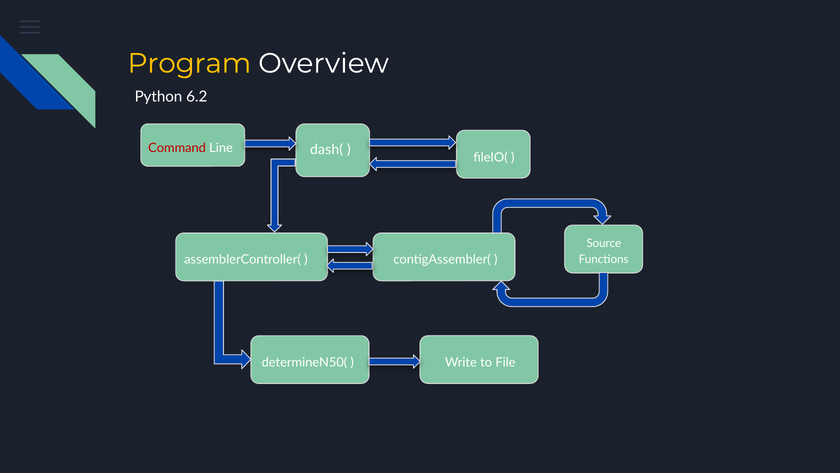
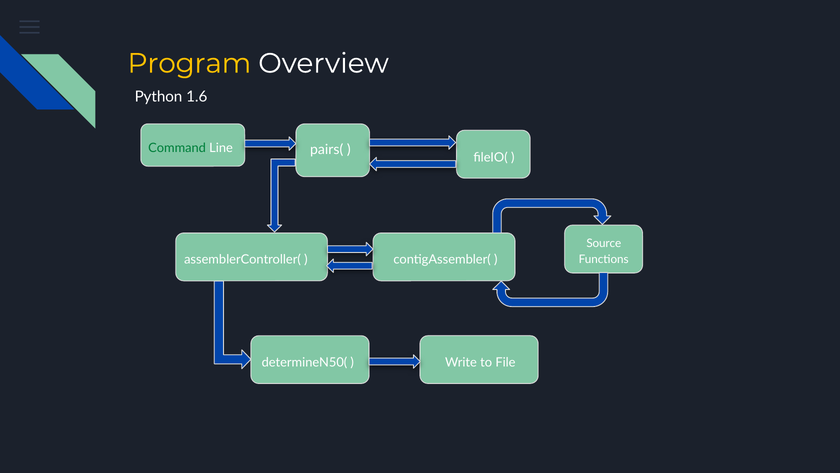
6.2: 6.2 -> 1.6 (197, 97)
Command colour: red -> green (177, 148)
dash(: dash( -> pairs( (327, 150)
